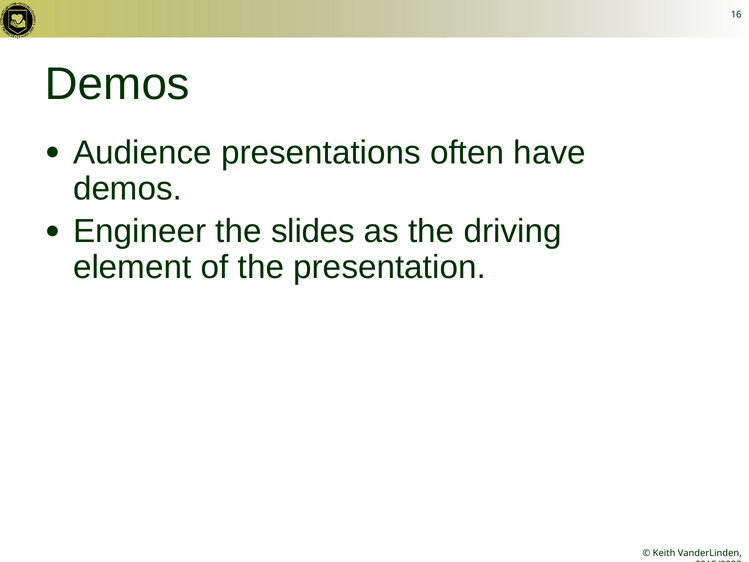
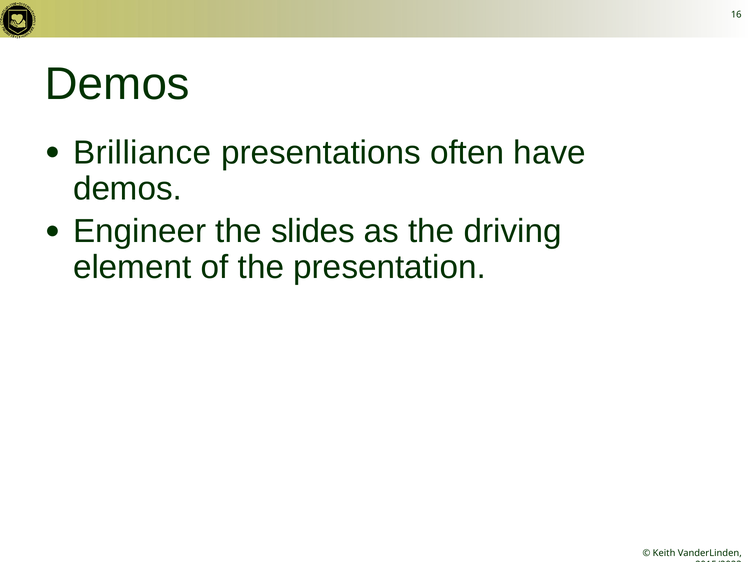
Audience: Audience -> Brilliance (142, 153)
